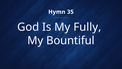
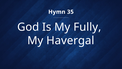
Bountiful: Bountiful -> Havergal (70, 40)
